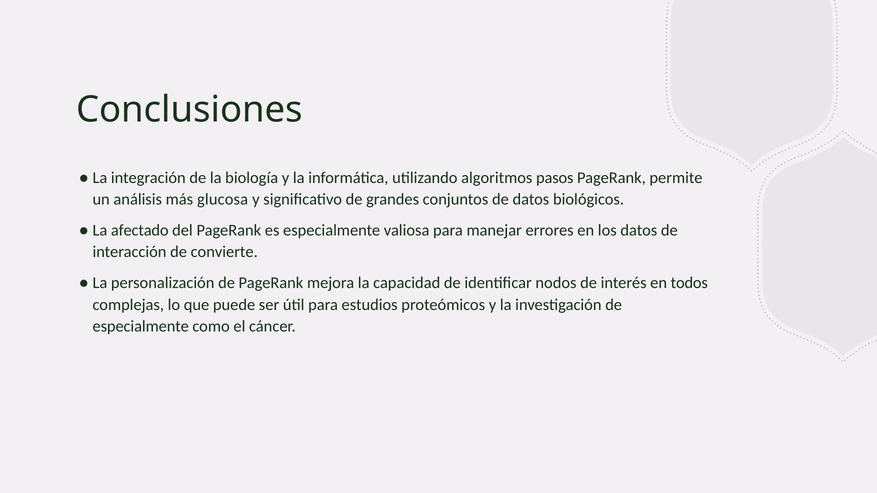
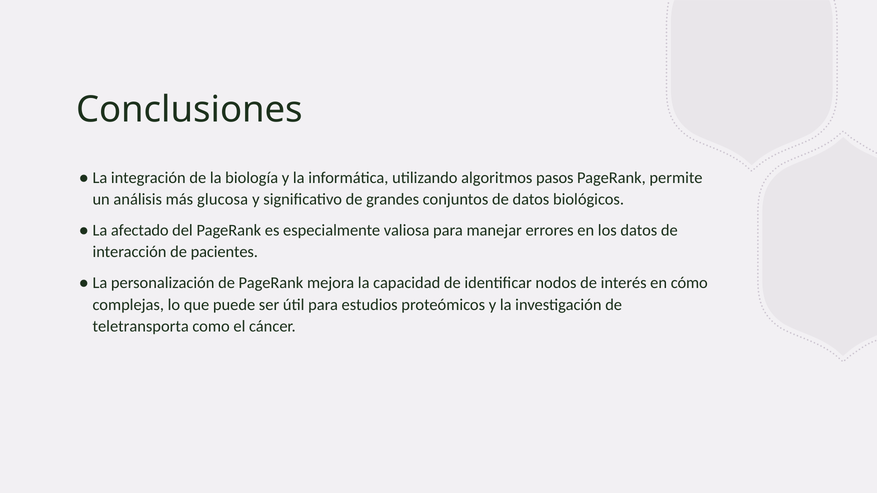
convierte: convierte -> pacientes (224, 252)
todos: todos -> cómo (689, 283)
especialmente: especialmente -> teletransporta (141, 326)
